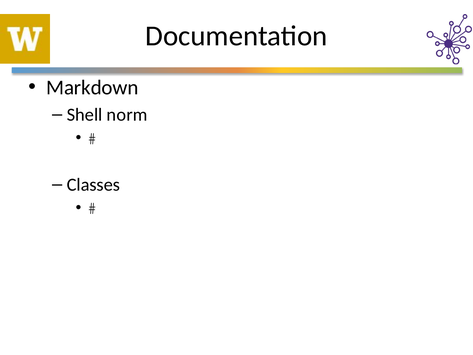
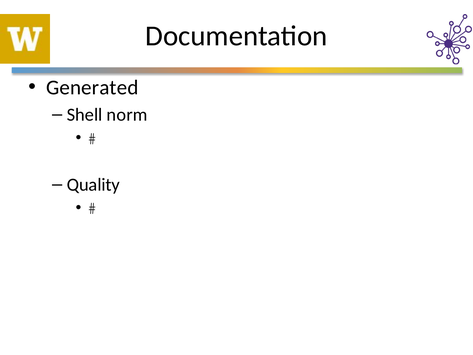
Markdown: Markdown -> Generated (92, 87)
Classes: Classes -> Quality (93, 184)
